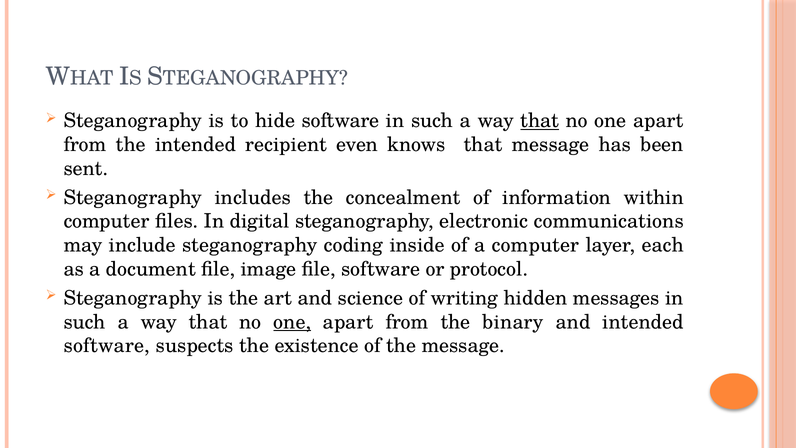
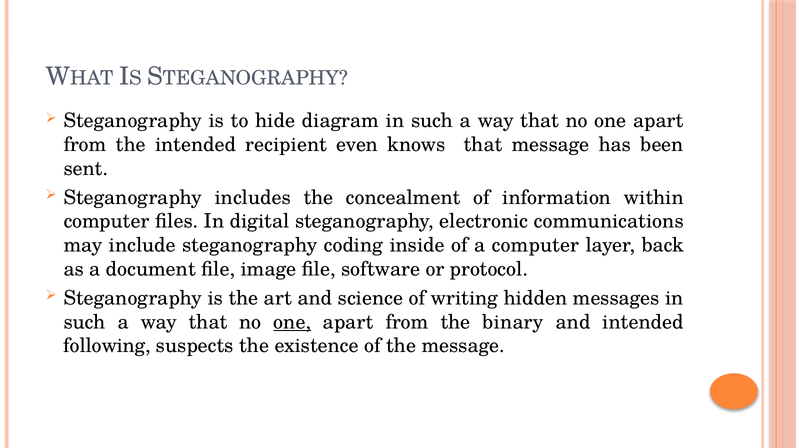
hide software: software -> diagram (340, 121)
that underline: present -> none (540, 121)
each: each -> back (663, 245)
software: software -> following (107, 346)
